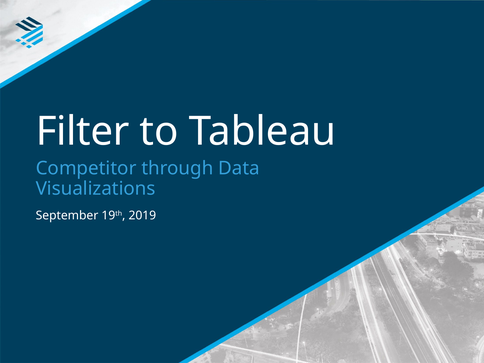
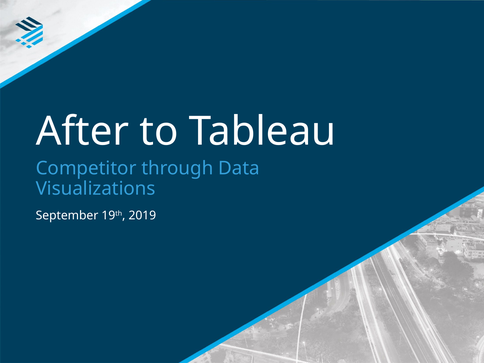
Filter: Filter -> After (82, 132)
